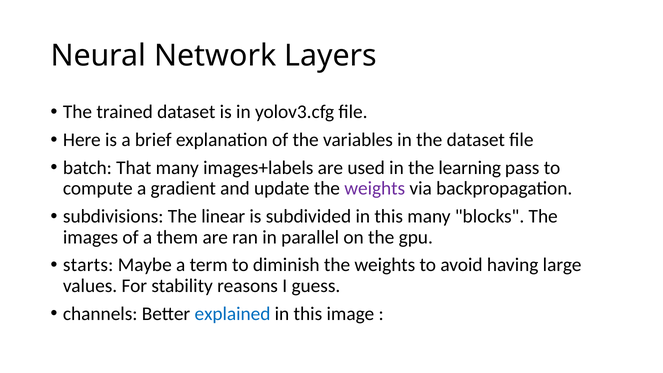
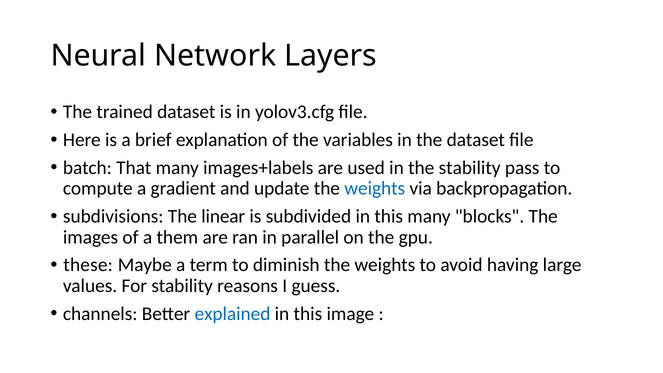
the learning: learning -> stability (470, 168)
weights colour: purple -> blue (375, 189)
starts: starts -> these (88, 265)
